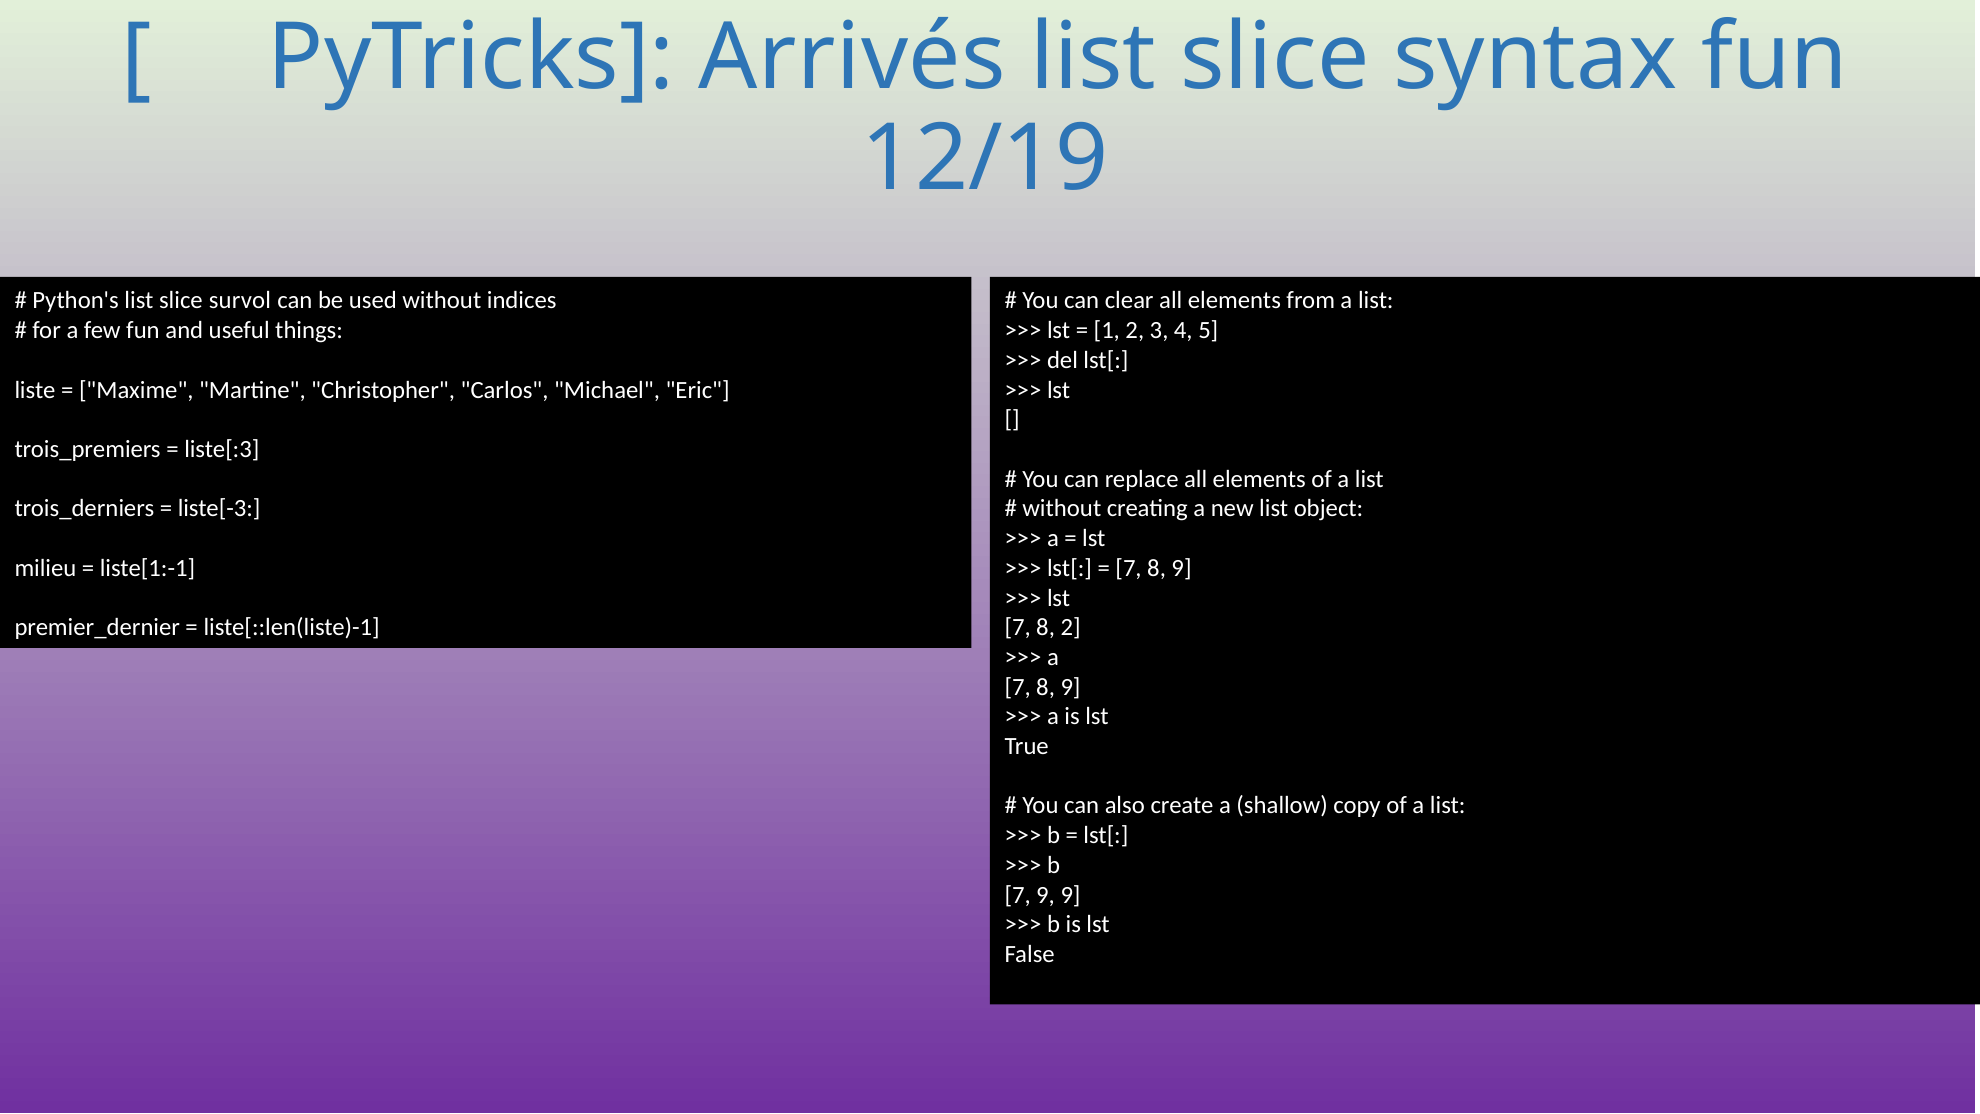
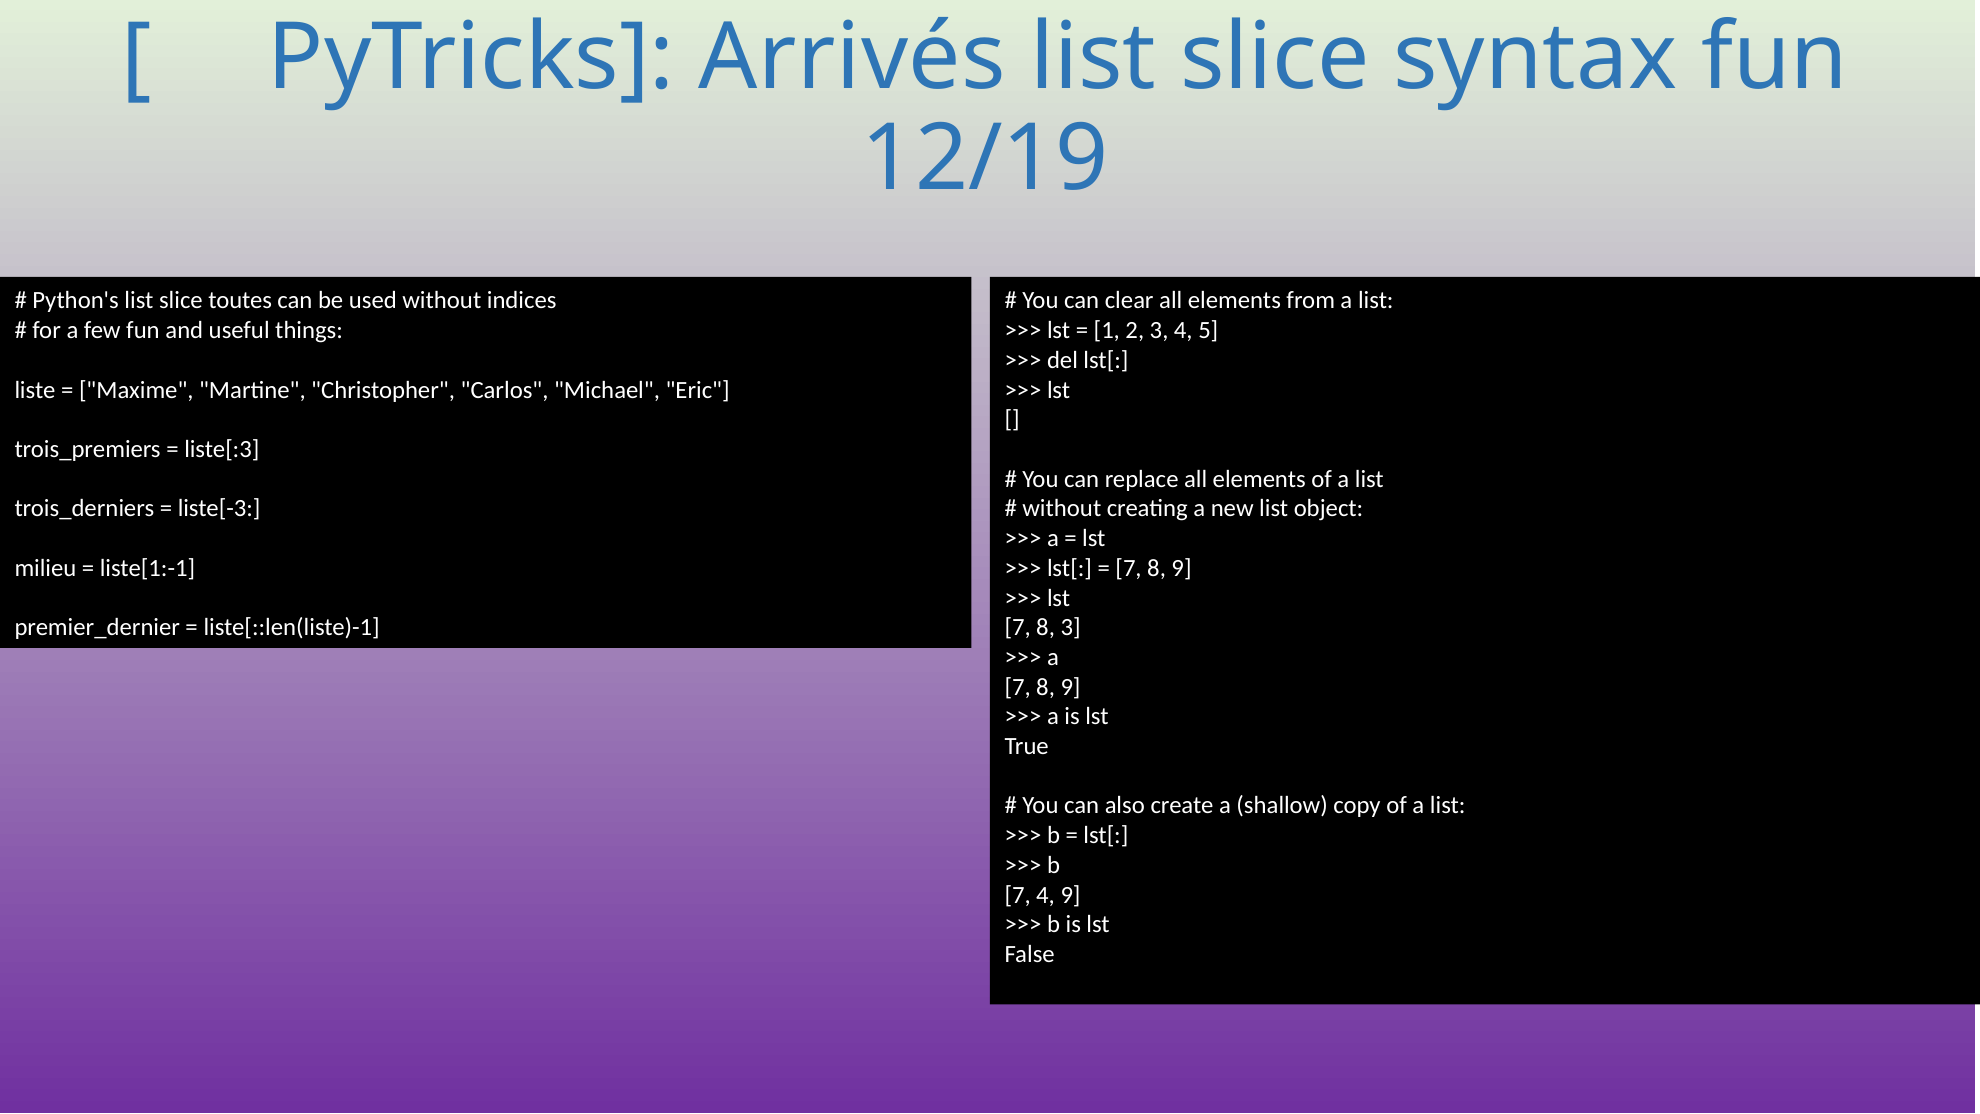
survol: survol -> toutes (240, 301)
8 2: 2 -> 3 (1071, 627)
7 9: 9 -> 4 (1046, 895)
